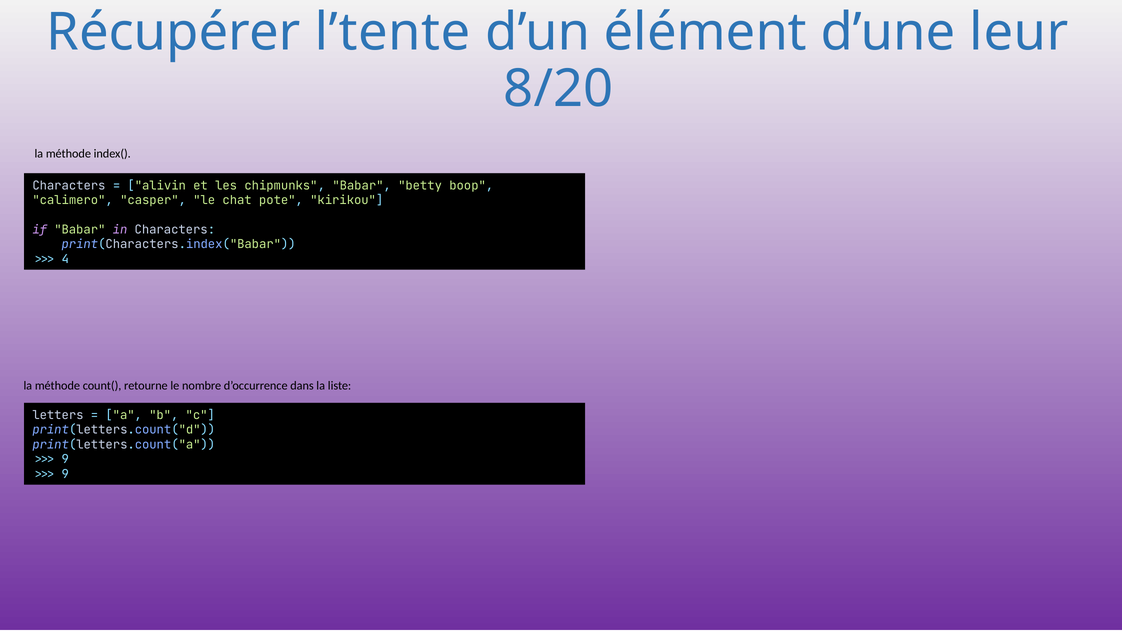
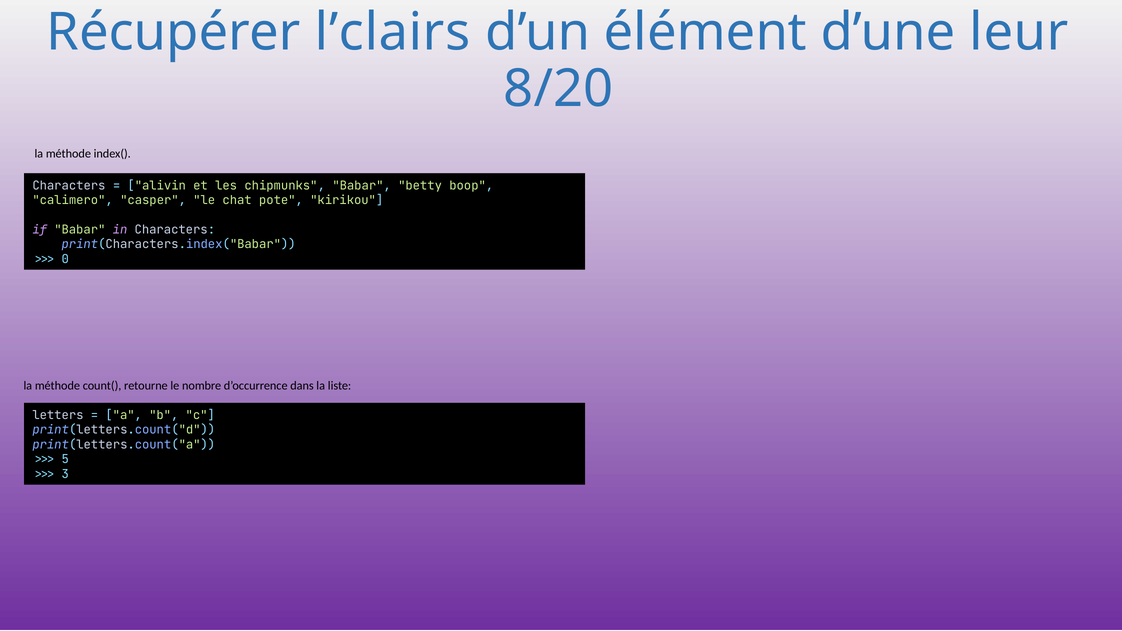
l’tente: l’tente -> l’clairs (393, 32)
4: 4 -> 0 (65, 259)
9: 9 -> 5 (65, 459)
9: 9 -> 3 (65, 474)
